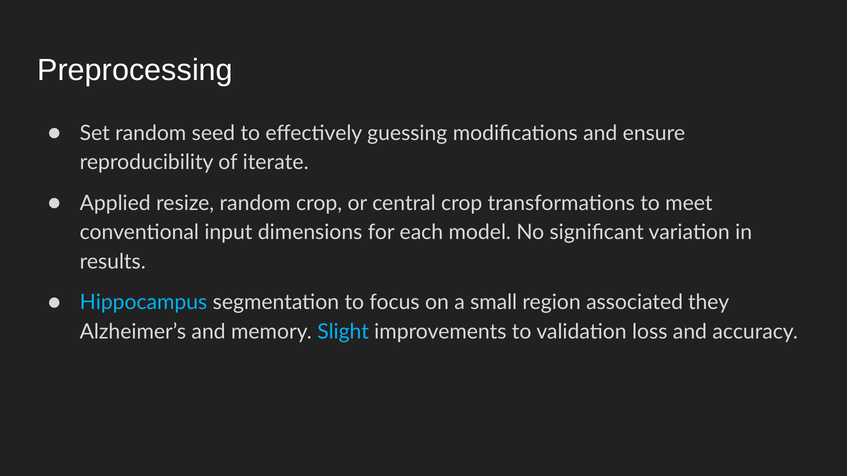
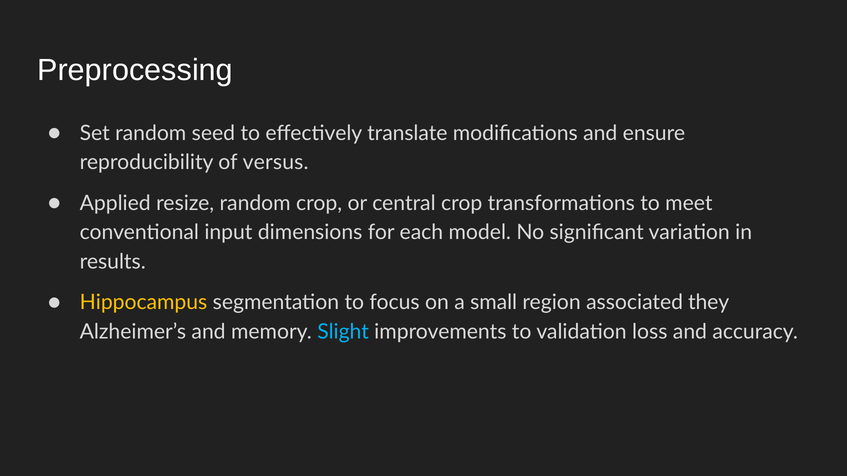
guessing: guessing -> translate (407, 133)
iterate: iterate -> versus (276, 162)
Hippocampus colour: light blue -> yellow (143, 303)
